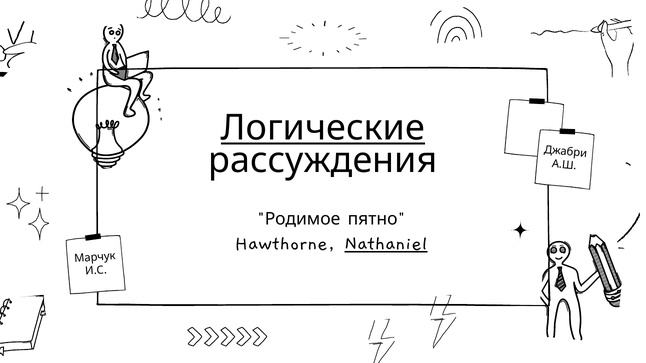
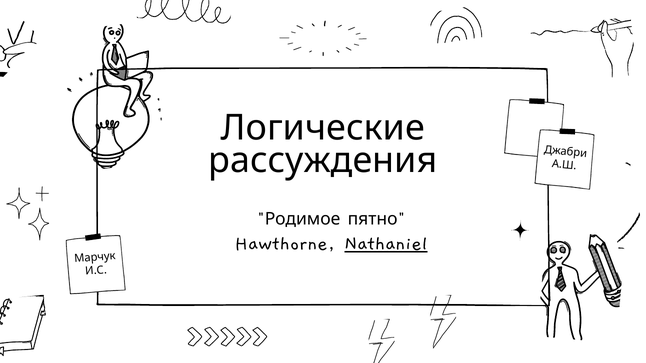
Логические underline: present -> none (323, 128)
